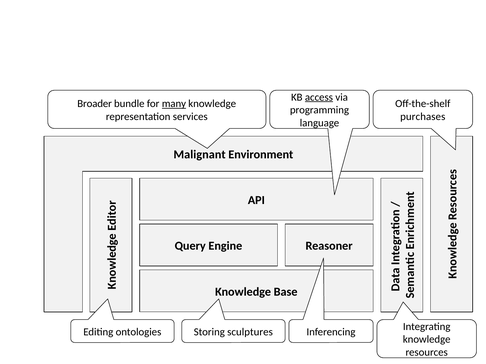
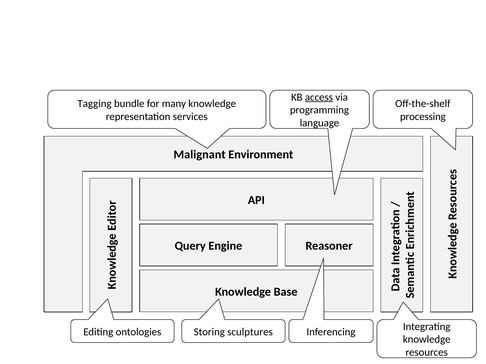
Broader: Broader -> Tagging (95, 104)
many underline: present -> none (174, 104)
purchases: purchases -> processing (423, 117)
